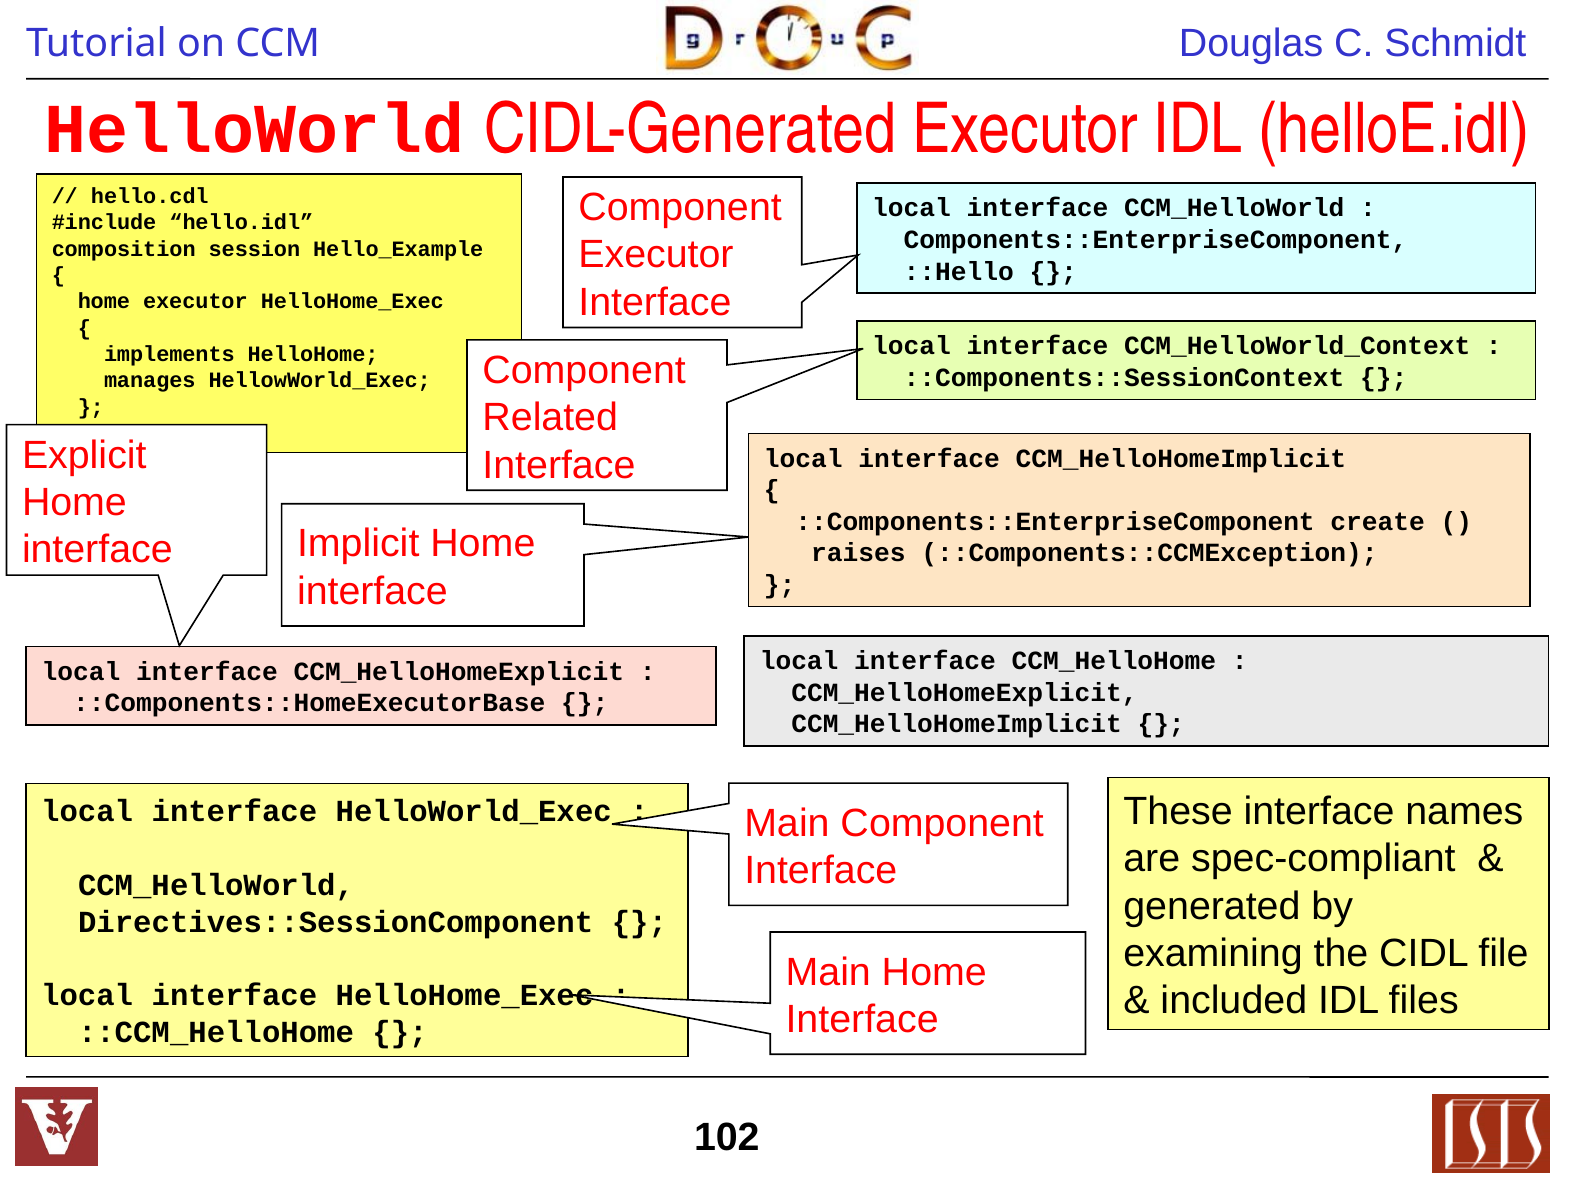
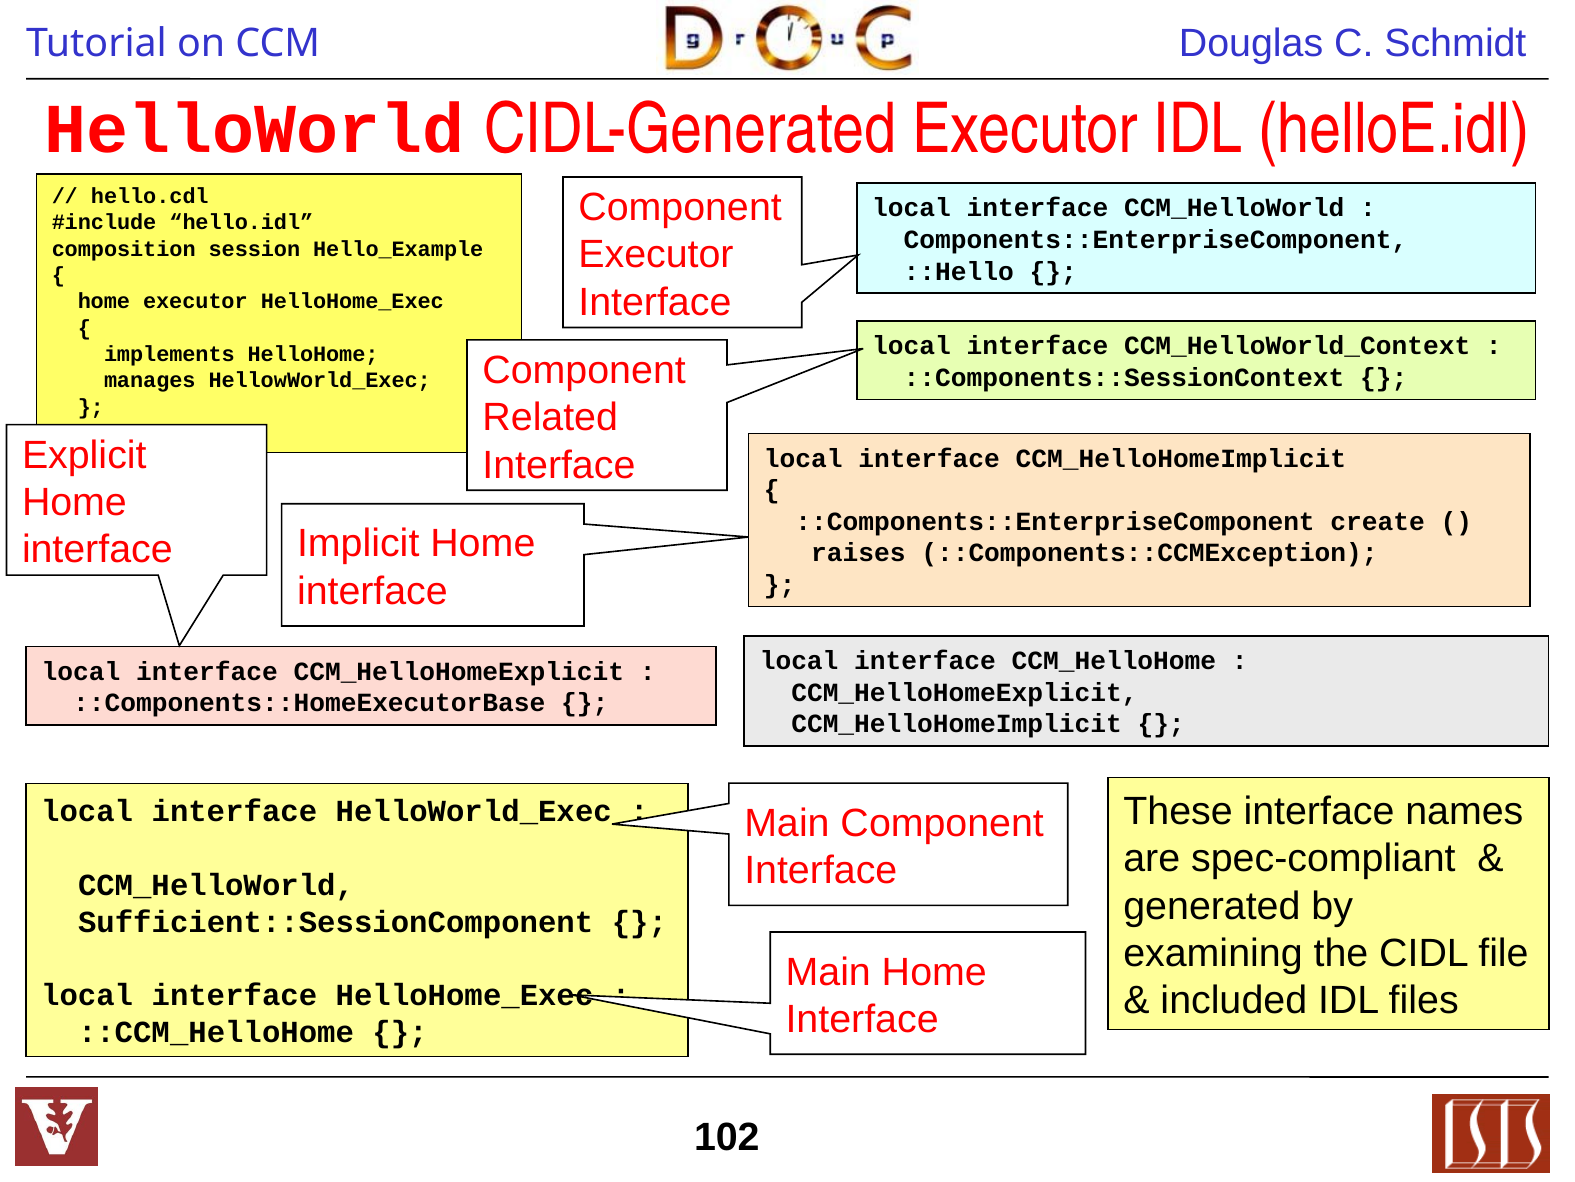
Directives::SessionComponent: Directives::SessionComponent -> Sufficient::SessionComponent (336, 921)
